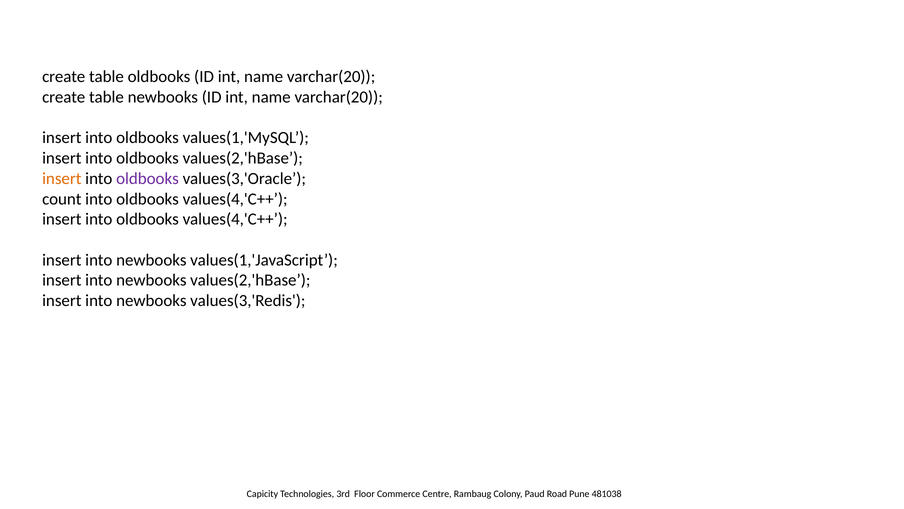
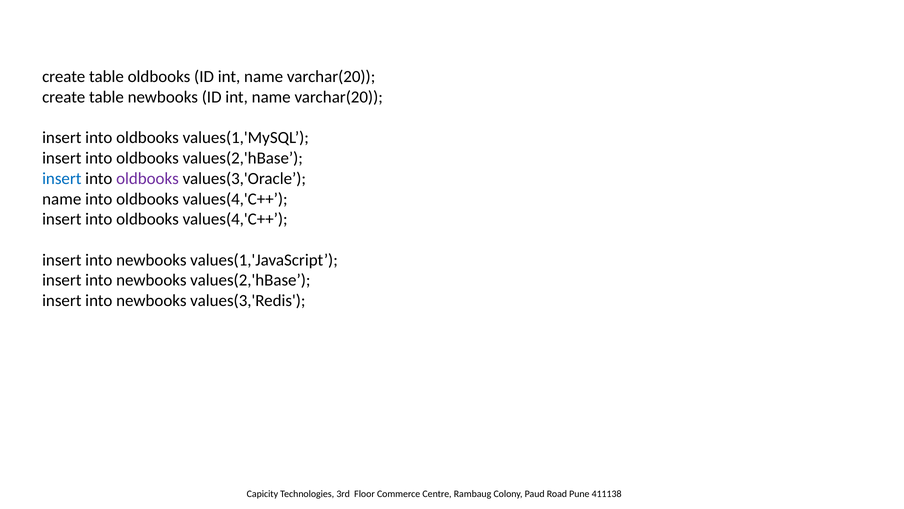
insert colour: orange -> blue (62, 178)
count: count -> name (62, 199)
481038: 481038 -> 411138 (607, 494)
